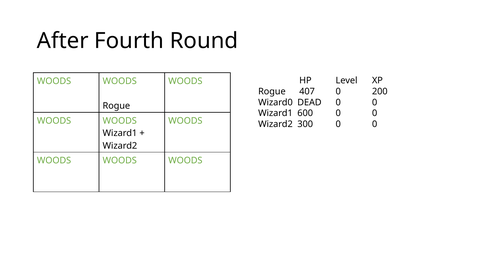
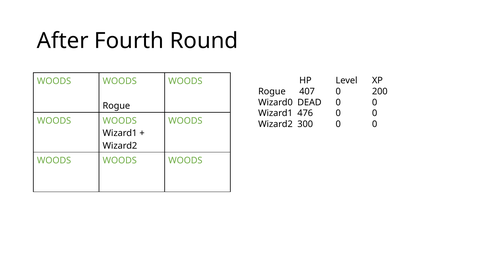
600: 600 -> 476 (305, 113)
